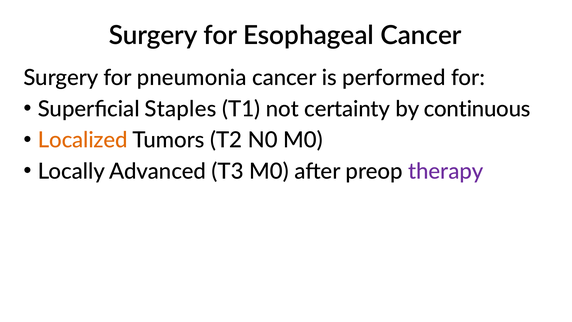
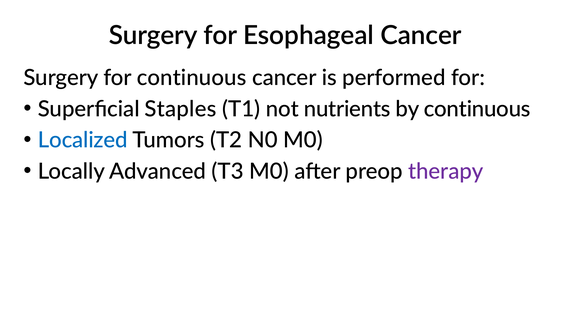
for pneumonia: pneumonia -> continuous (192, 78)
certainty: certainty -> nutrients (347, 109)
Localized colour: orange -> blue (83, 140)
